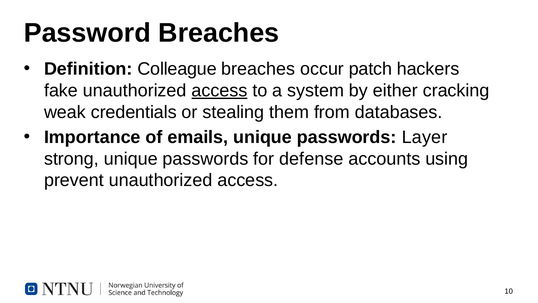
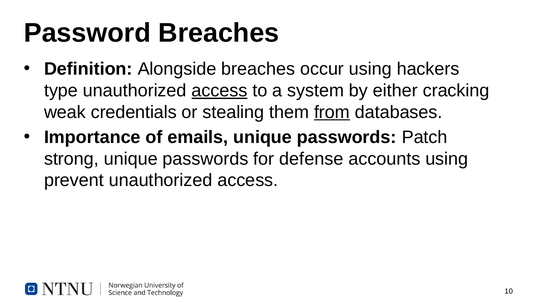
Colleague: Colleague -> Alongside (177, 69)
occur patch: patch -> using (370, 69)
fake: fake -> type (61, 90)
from underline: none -> present (332, 112)
Layer: Layer -> Patch (425, 137)
